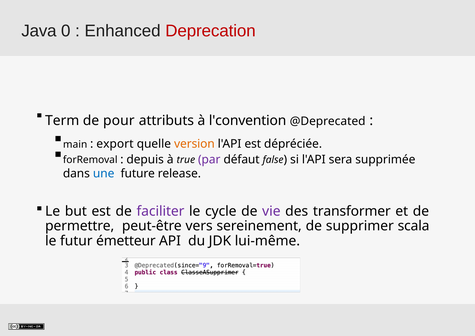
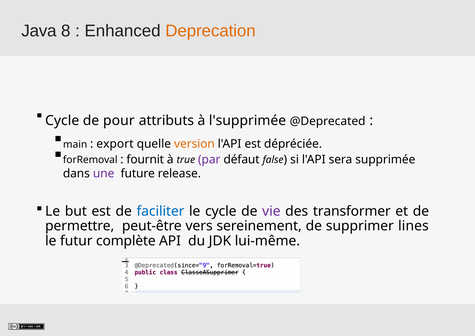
0: 0 -> 8 (66, 31)
Deprecation colour: red -> orange (211, 31)
Term: Term -> Cycle (62, 121)
l'convention: l'convention -> l'supprimée (247, 121)
depuis: depuis -> fournit (145, 159)
une colour: blue -> purple (104, 173)
faciliter colour: purple -> blue (160, 211)
scala: scala -> lines (413, 226)
émetteur: émetteur -> complète (126, 241)
